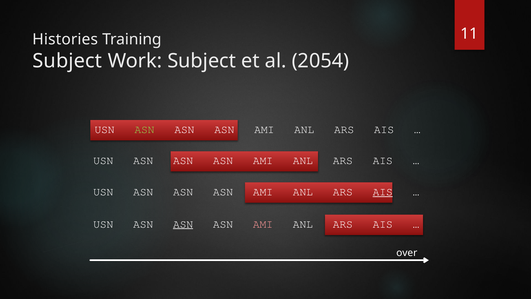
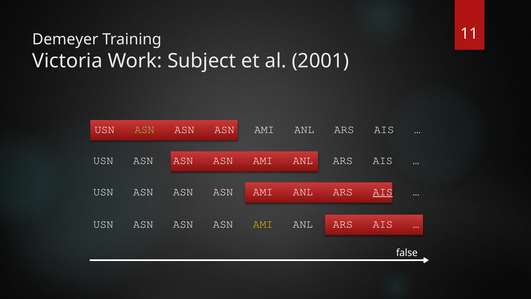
Histories: Histories -> Demeyer (65, 39)
Subject: Subject -> Victoria (67, 61)
2054: 2054 -> 2001 (320, 61)
ASN underline: present -> none (183, 224)
AMI colour: pink -> yellow (263, 224)
over: over -> false (407, 252)
